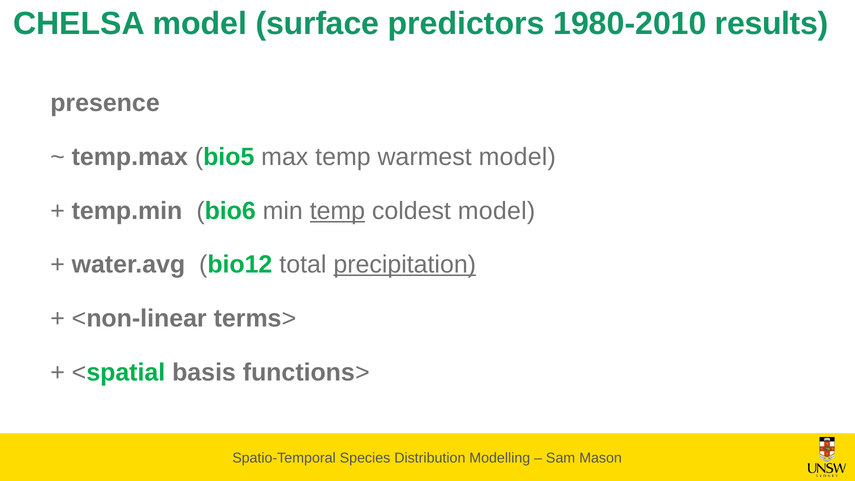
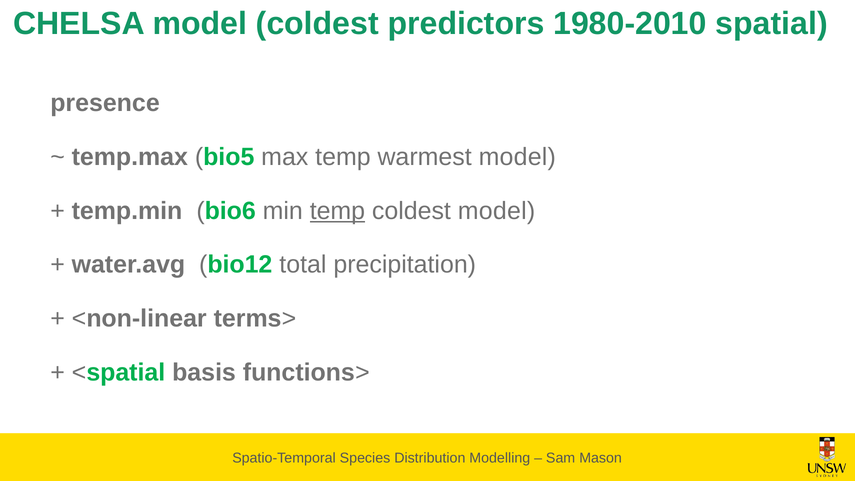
model surface: surface -> coldest (317, 24)
results: results -> spatial (772, 24)
precipitation underline: present -> none (405, 265)
